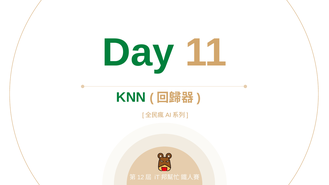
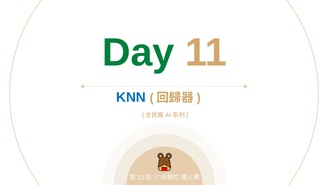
KNN colour: green -> blue (131, 97)
